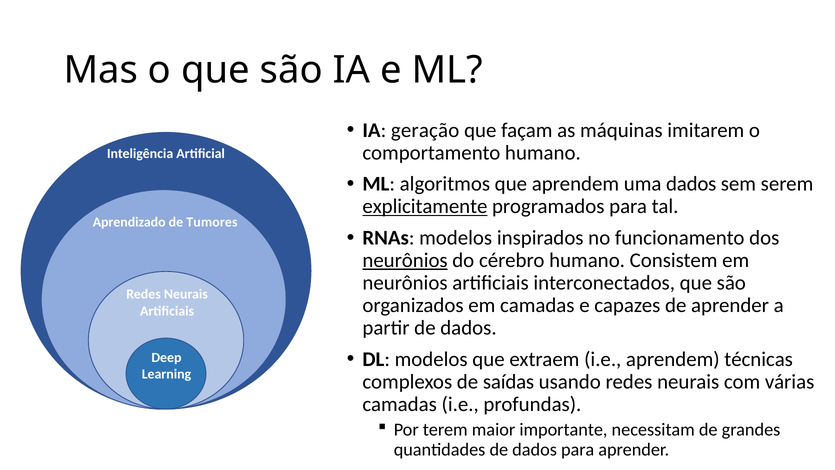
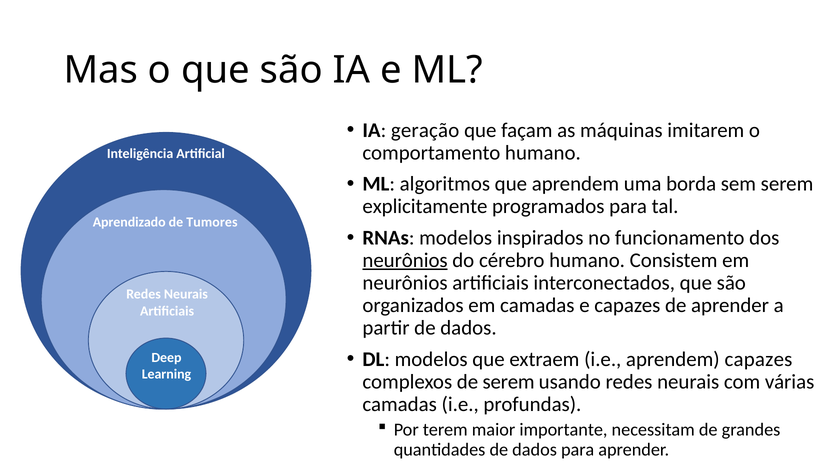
uma dados: dados -> borda (691, 184)
explicitamente underline: present -> none (425, 206)
aprendem técnicas: técnicas -> capazes (758, 359)
de saídas: saídas -> serem (509, 382)
